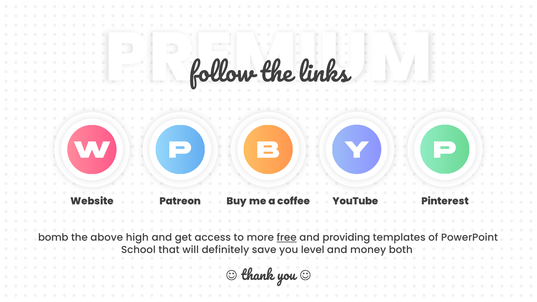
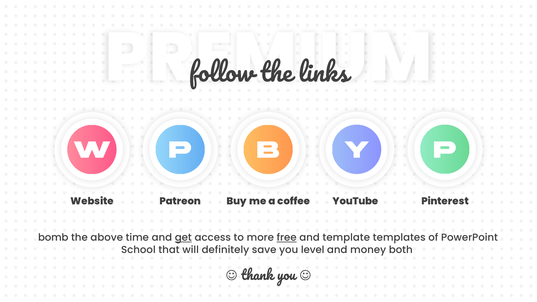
high: high -> time (137, 238)
get underline: none -> present (183, 238)
providing: providing -> template (346, 238)
